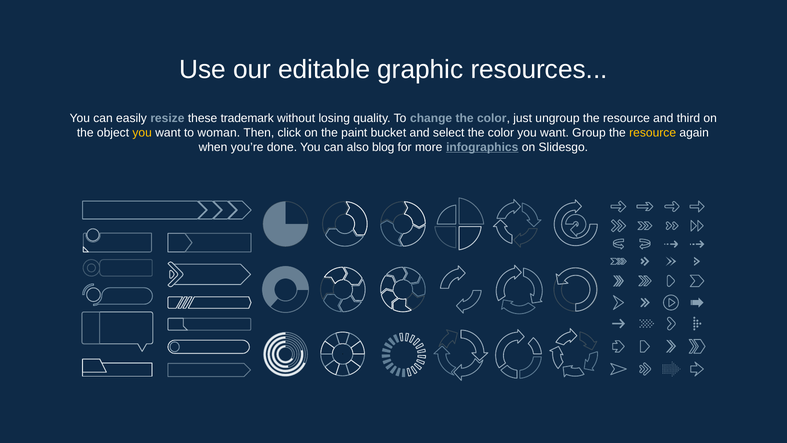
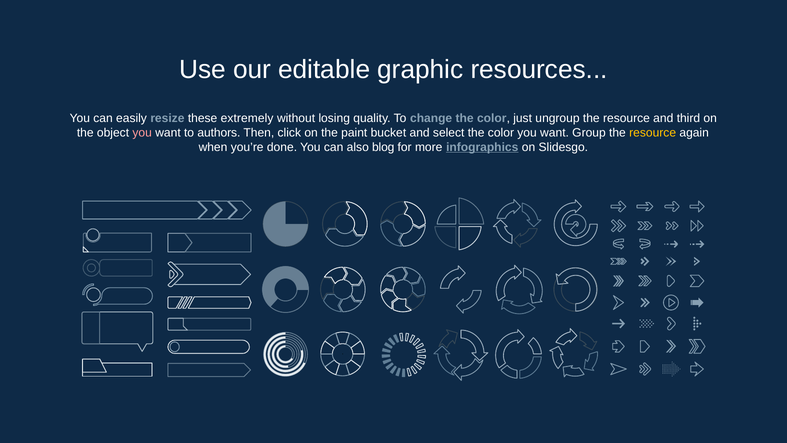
trademark: trademark -> extremely (247, 118)
you colour: yellow -> pink (142, 133)
woman: woman -> authors (219, 133)
